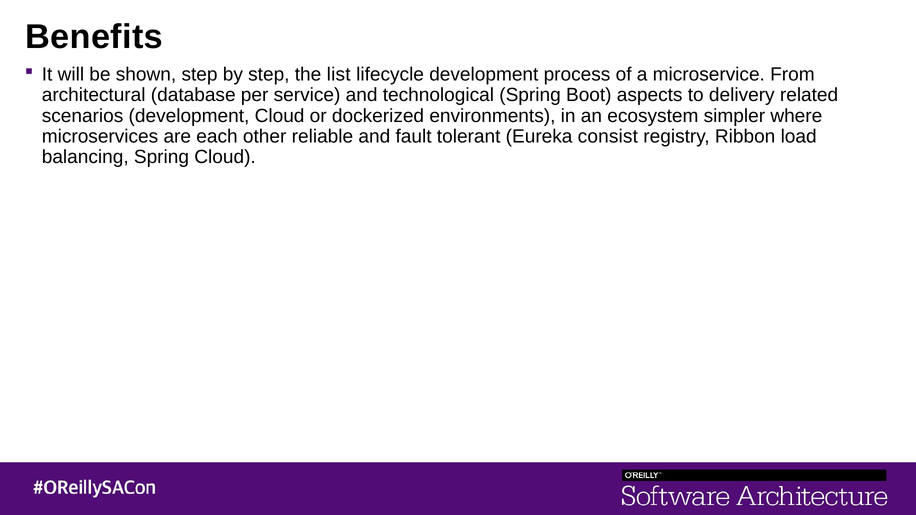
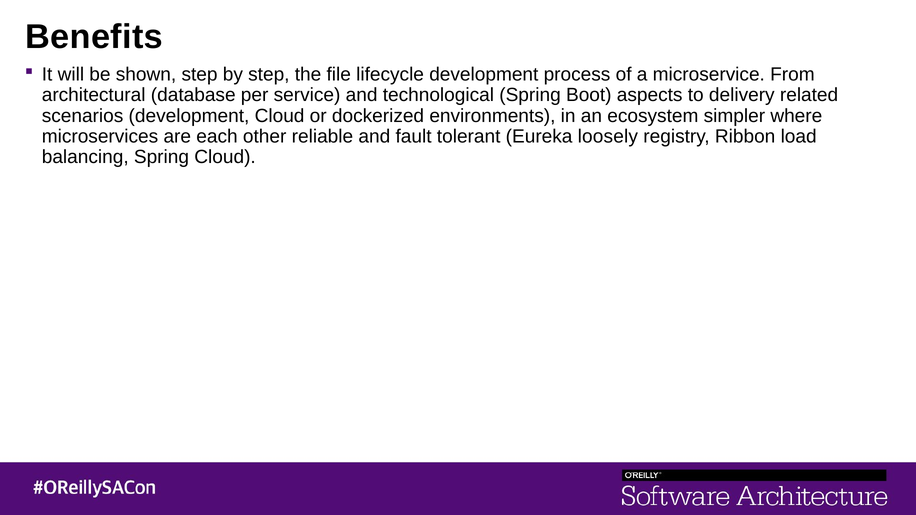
list: list -> file (339, 75)
consist: consist -> loosely (608, 136)
